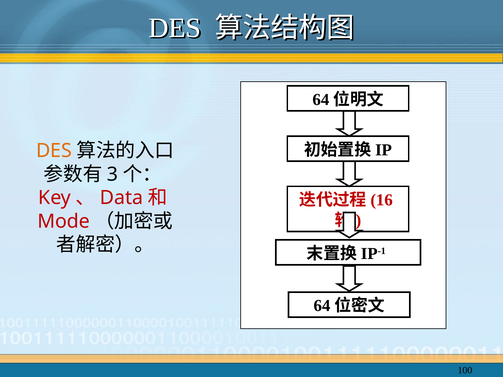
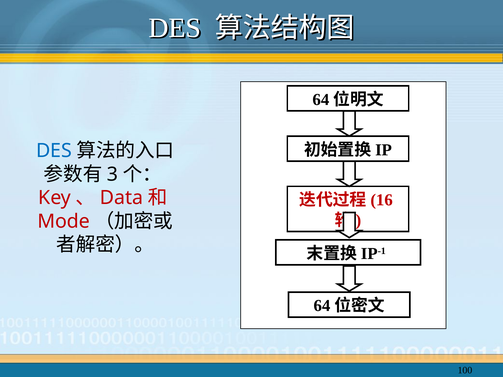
DES colour: orange -> blue (54, 151)
